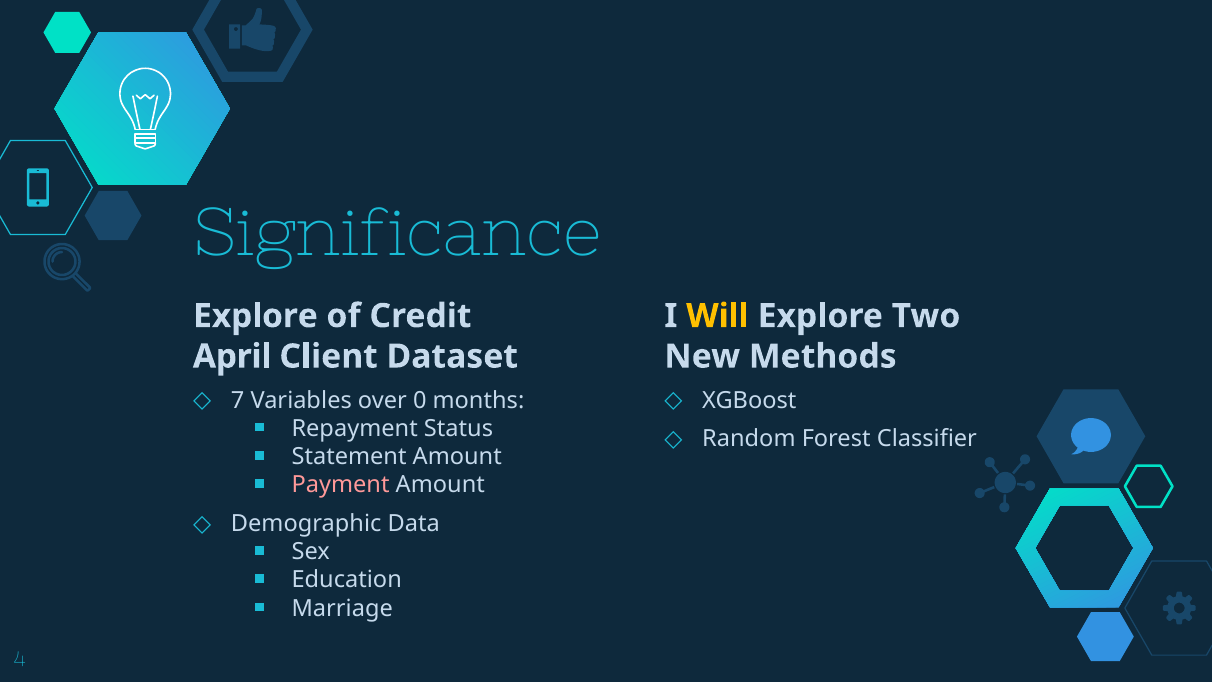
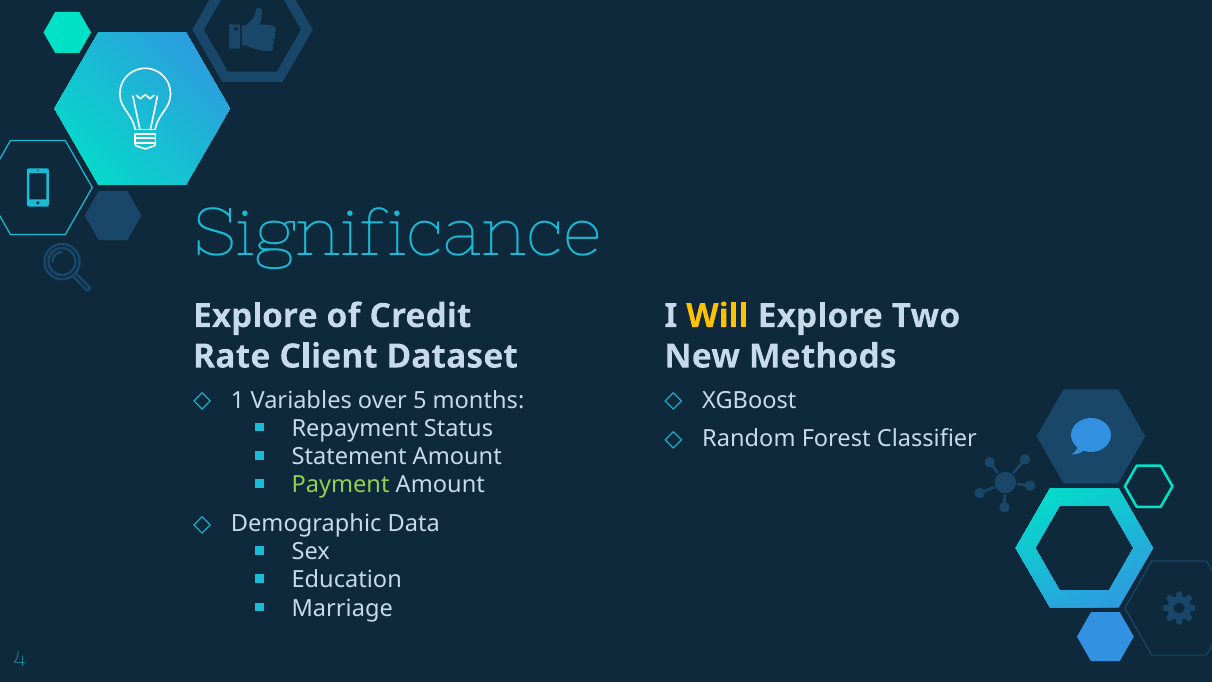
April: April -> Rate (232, 356)
7: 7 -> 1 (238, 400)
0: 0 -> 5 (420, 400)
Payment colour: pink -> light green (341, 485)
